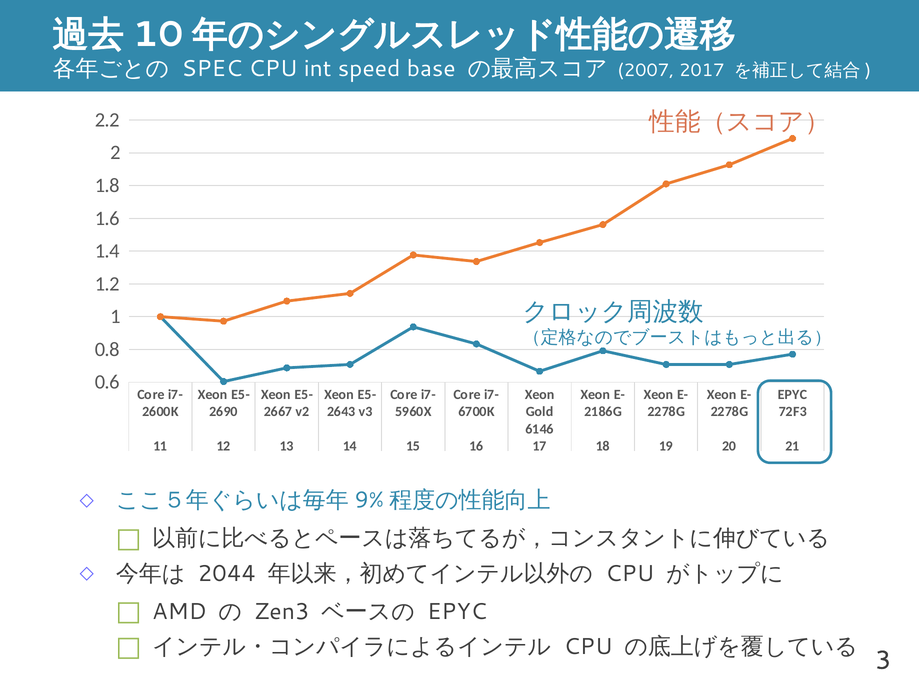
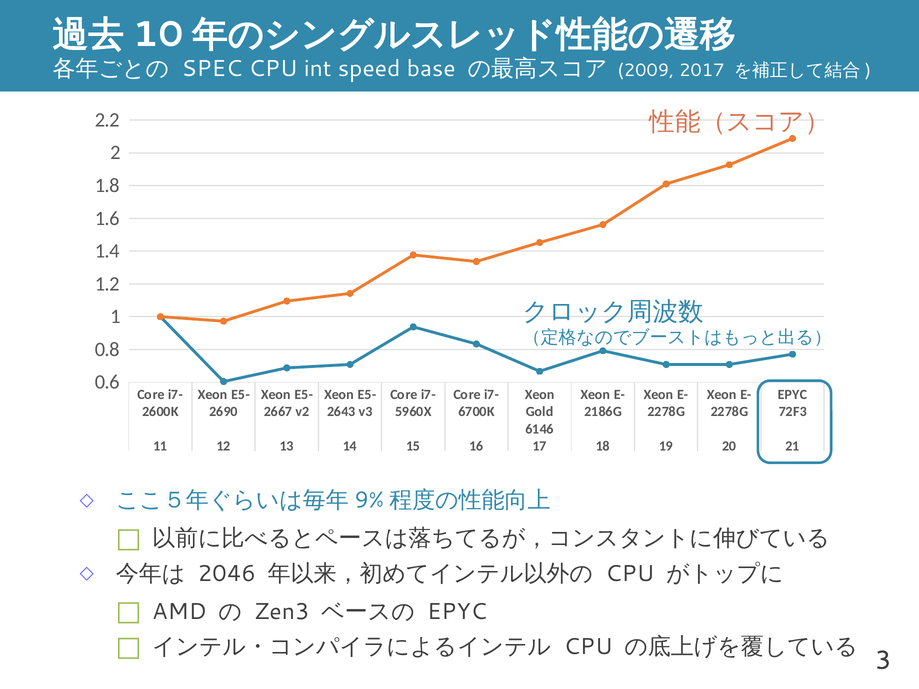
2007: 2007 -> 2009 (646, 70)
2044: 2044 -> 2046 (227, 574)
